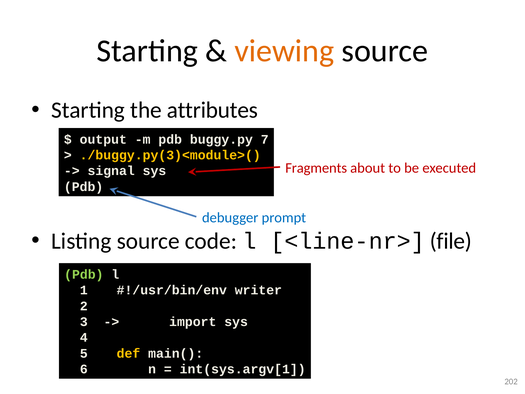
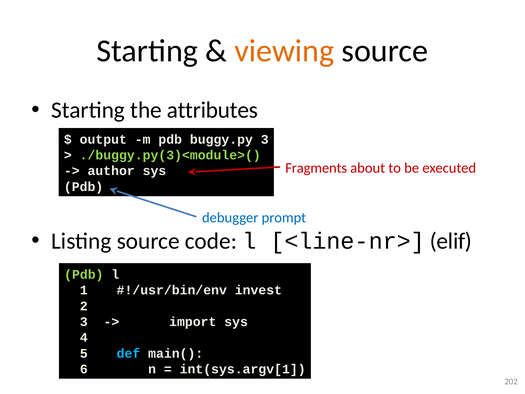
buggy.py 7: 7 -> 3 (265, 139)
./buggy.py(3)<module>( colour: yellow -> light green (170, 155)
signal: signal -> author (111, 171)
file: file -> elif (451, 241)
writer: writer -> invest (258, 290)
def colour: yellow -> light blue (128, 353)
